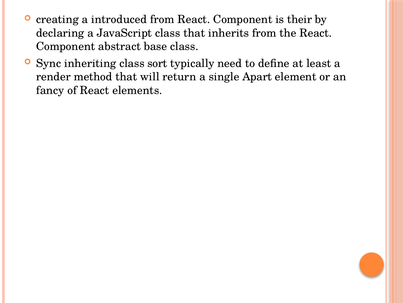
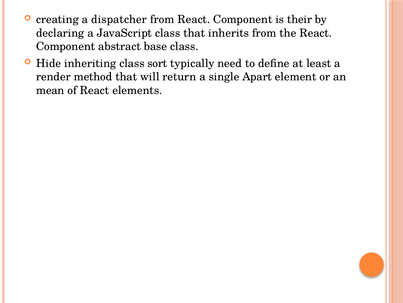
introduced: introduced -> dispatcher (119, 20)
Sync: Sync -> Hide (49, 63)
fancy: fancy -> mean (50, 90)
